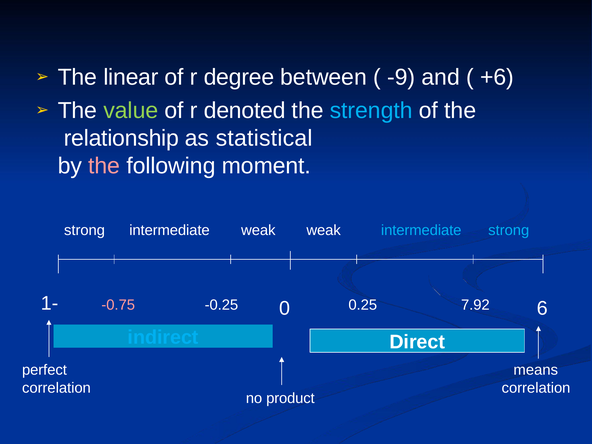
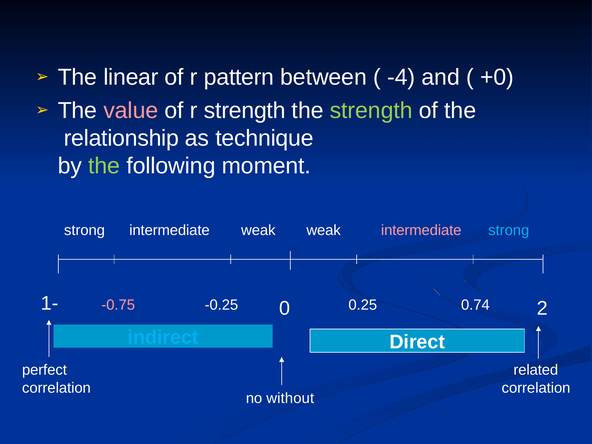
degree: degree -> pattern (239, 77)
-9: -9 -> -4 (401, 77)
+6: +6 -> +0 (497, 77)
value colour: light green -> pink (131, 111)
r denoted: denoted -> strength (245, 111)
strength colour: light blue -> light green (371, 111)
statistical: statistical -> technique (264, 138)
the colour: pink -> light green (104, 166)
intermediate colour: light blue -> pink (421, 230)
6: 6 -> 2 (542, 308)
7.92: 7.92 -> 0.74 (475, 305)
means: means -> related (536, 370)
product: product -> without (290, 398)
